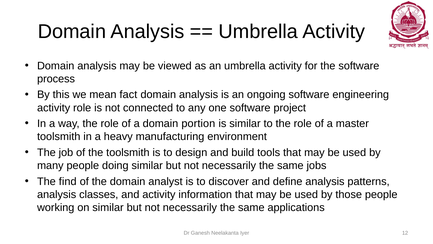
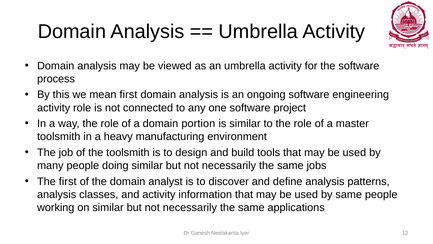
mean fact: fact -> first (128, 95)
The find: find -> first (68, 181)
by those: those -> same (349, 194)
